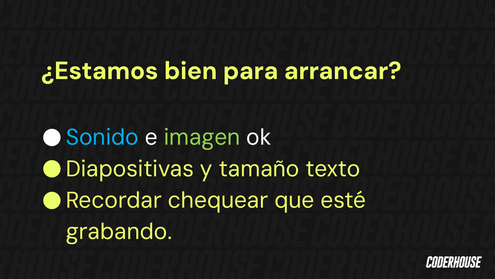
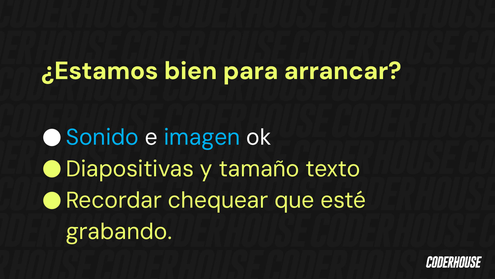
imagen colour: light green -> light blue (202, 137)
